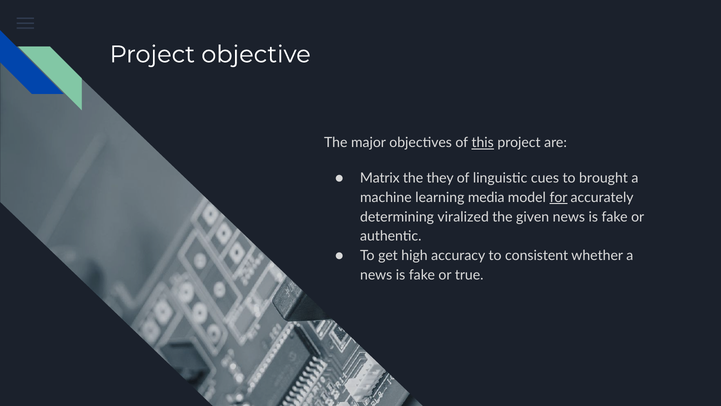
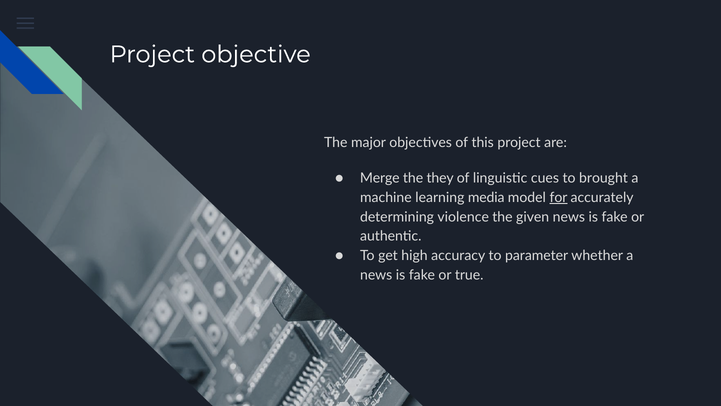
this underline: present -> none (483, 143)
Matrix: Matrix -> Merge (380, 178)
viralized: viralized -> violence (463, 217)
consistent: consistent -> parameter (537, 255)
